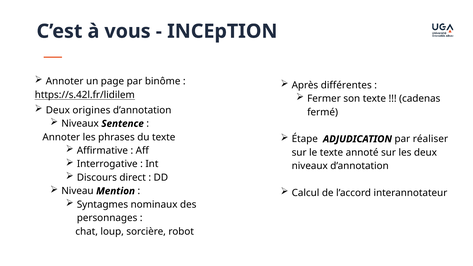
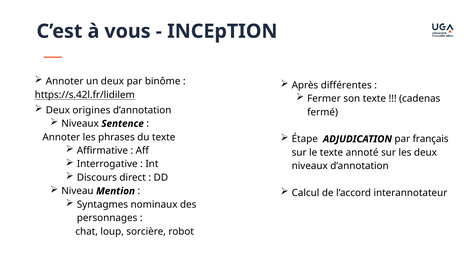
un page: page -> deux (112, 81)
réaliser: réaliser -> français (431, 139)
